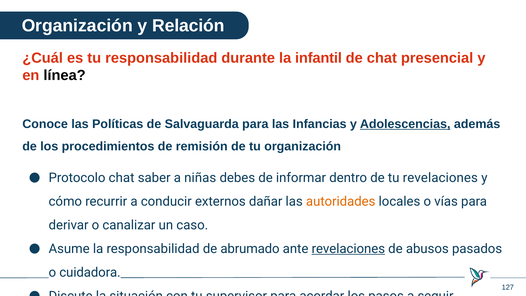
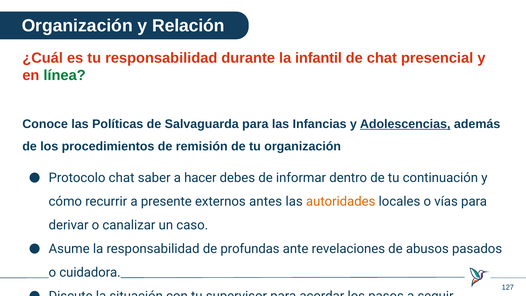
línea colour: black -> green (65, 75)
niñas: niñas -> hacer (200, 178)
tu revelaciones: revelaciones -> continuación (440, 178)
conducir: conducir -> presente (166, 201)
dañar: dañar -> antes (266, 201)
abrumado: abrumado -> profundas (250, 249)
revelaciones underline: present -> none (348, 249)
